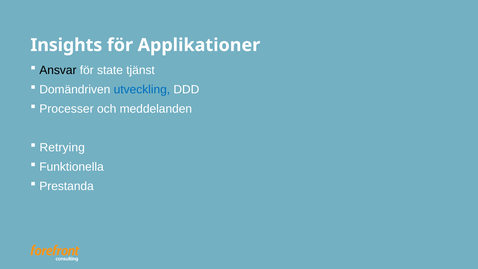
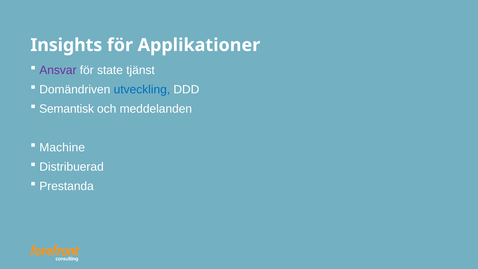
Ansvar colour: black -> purple (58, 70)
Processer: Processer -> Semantisk (67, 109)
Retrying: Retrying -> Machine (62, 147)
Funktionella: Funktionella -> Distribuerad (72, 167)
